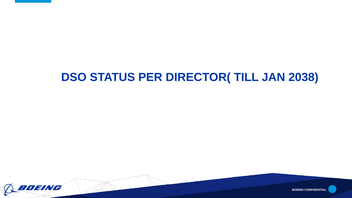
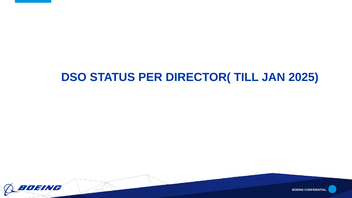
2038: 2038 -> 2025 (303, 77)
